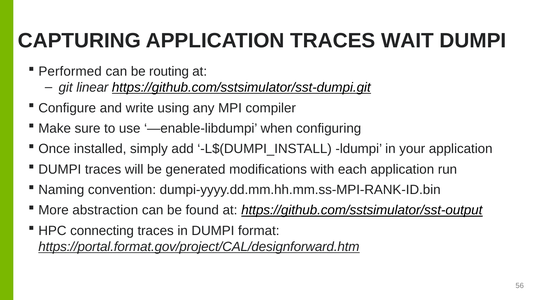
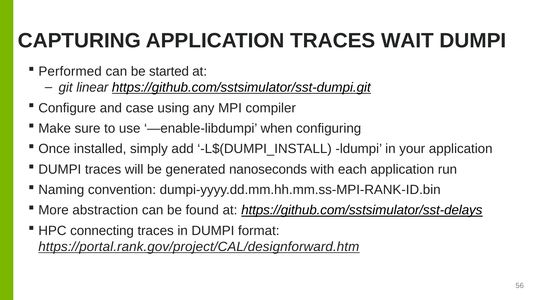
routing: routing -> started (169, 72)
write: write -> case (140, 108)
modifications: modifications -> nanoseconds (268, 169)
https://github.com/sstsimulator/sst-output: https://github.com/sstsimulator/sst-output -> https://github.com/sstsimulator/sst-delays (362, 210)
https://portal.format.gov/project/CAL/designforward.htm: https://portal.format.gov/project/CAL/designforward.htm -> https://portal.rank.gov/project/CAL/designforward.htm (199, 247)
